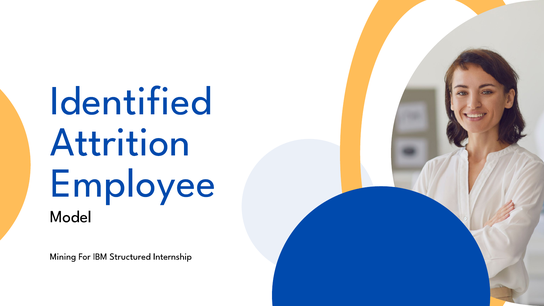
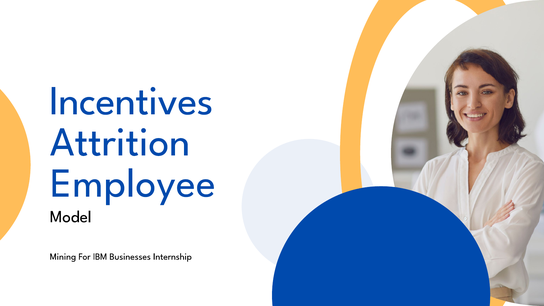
Identified: Identified -> Incentives (131, 101)
Structured: Structured -> Businesses (130, 257)
